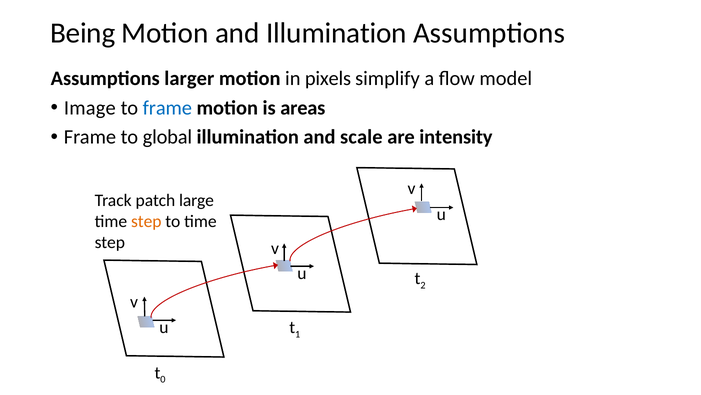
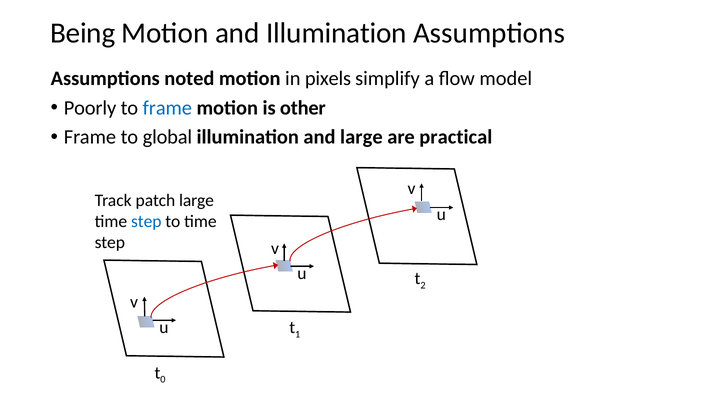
larger: larger -> noted (189, 78)
Image: Image -> Poorly (90, 108)
areas: areas -> other (303, 108)
and scale: scale -> large (361, 137)
intensity: intensity -> practical (456, 137)
step colour: orange -> blue (146, 221)
